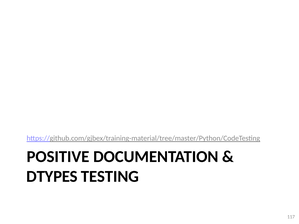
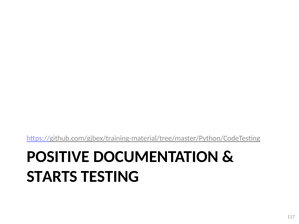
DTYPES: DTYPES -> STARTS (52, 177)
